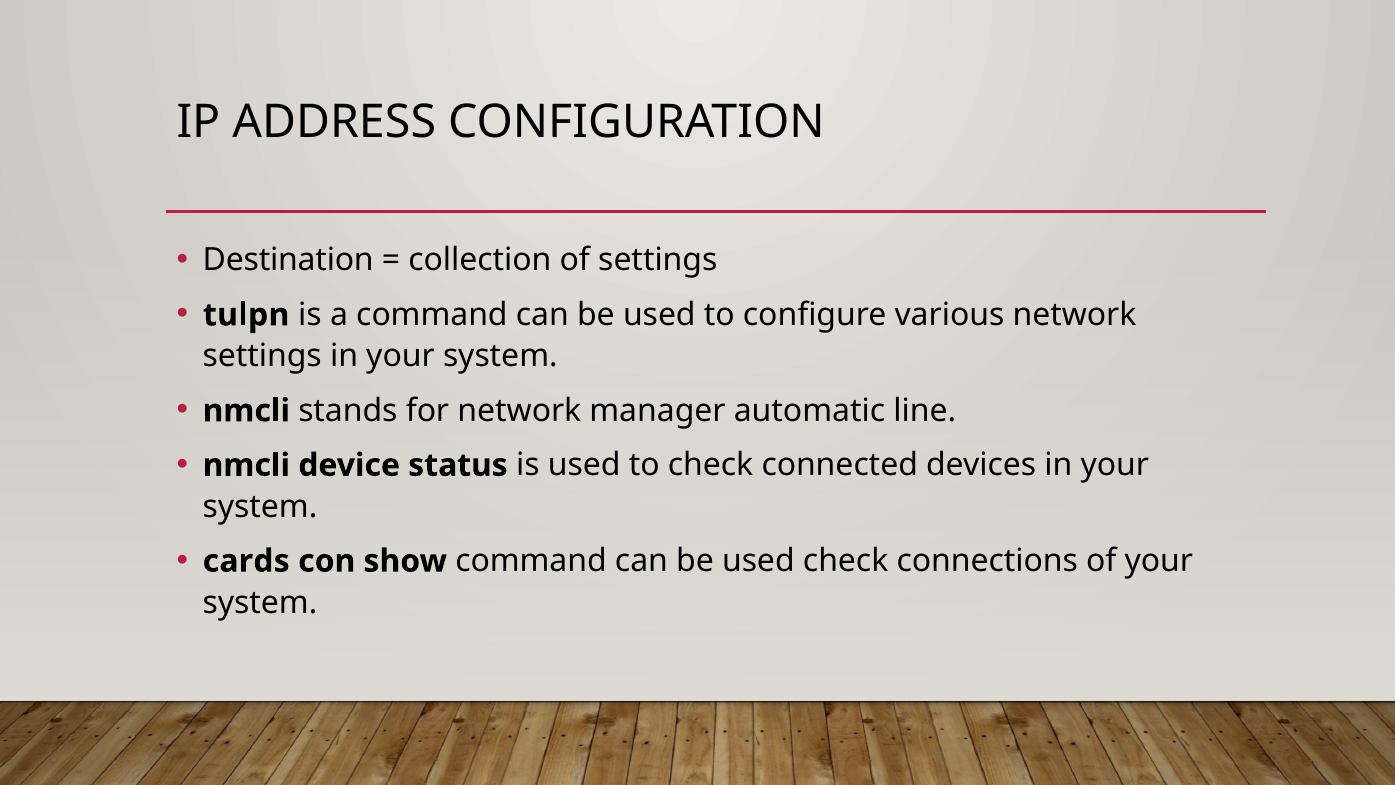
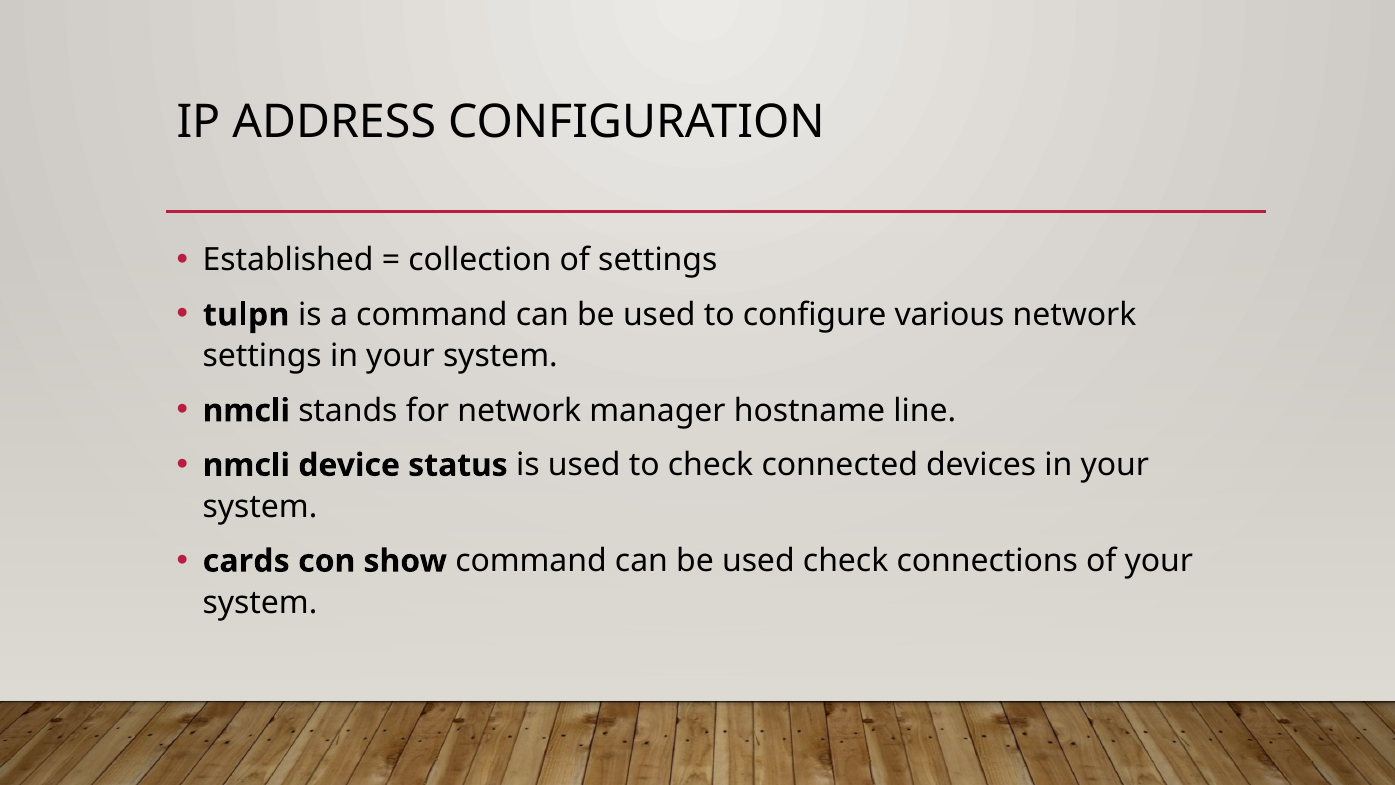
Destination: Destination -> Established (288, 260)
automatic: automatic -> hostname (810, 411)
